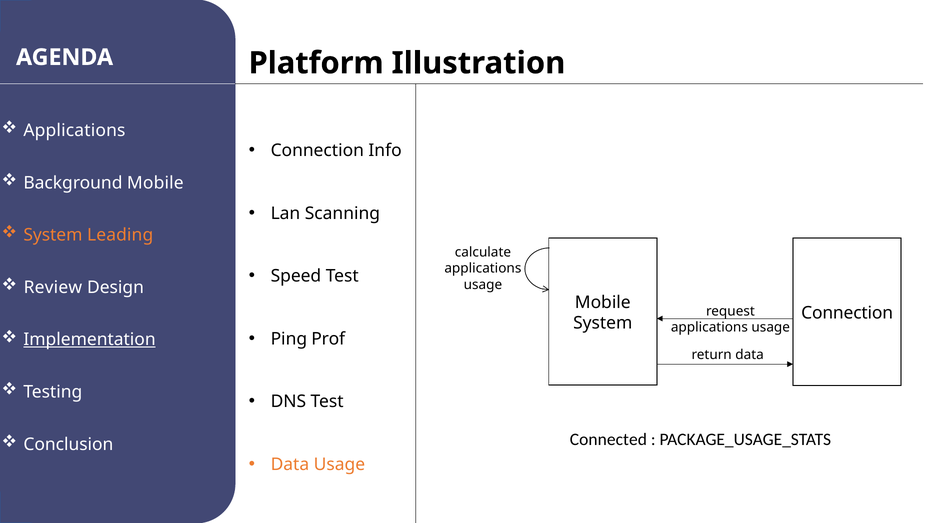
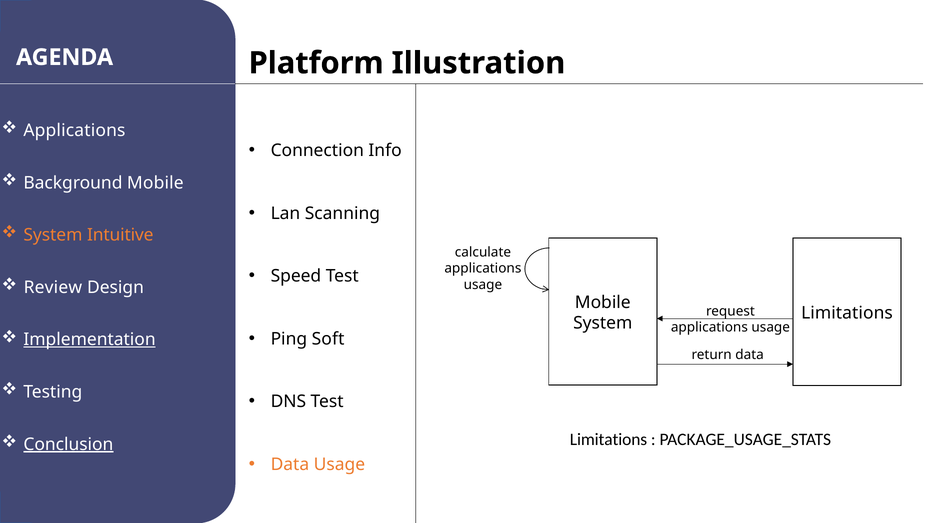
Leading: Leading -> Intuitive (120, 235)
Connection: Connection -> Limitations (847, 313)
Prof: Prof -> Soft (328, 339)
Connected: Connected -> Limitations (608, 440)
Conclusion underline: none -> present (68, 444)
